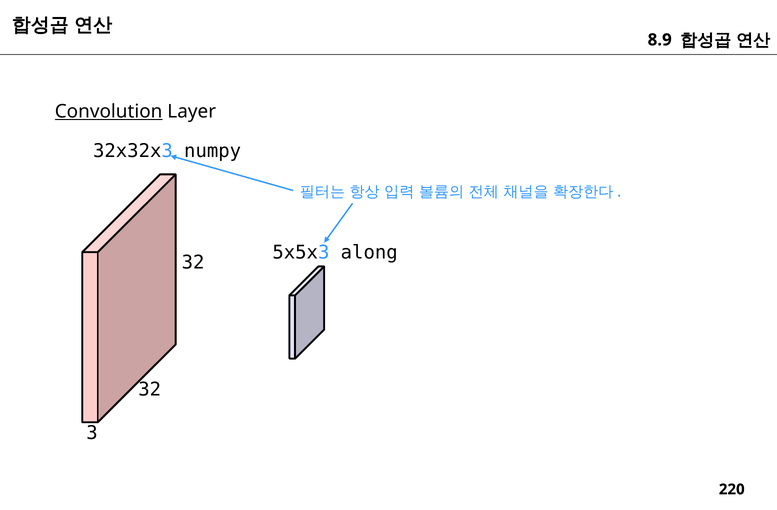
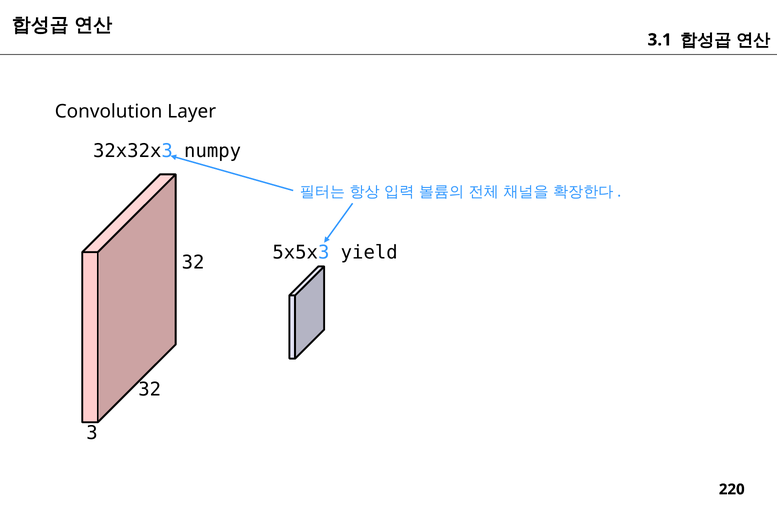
8.9: 8.9 -> 3.1 (660, 40)
Convolution underline: present -> none (109, 112)
along: along -> yield (369, 253)
